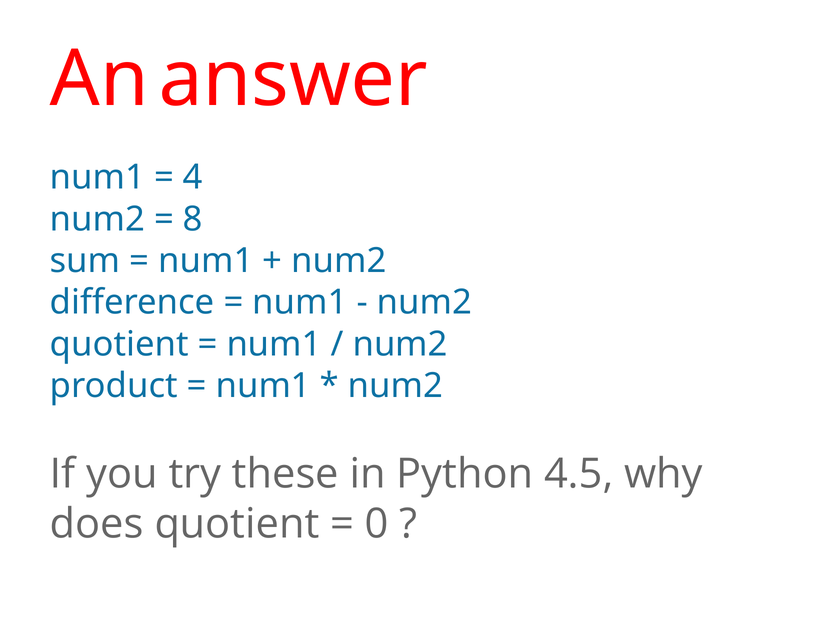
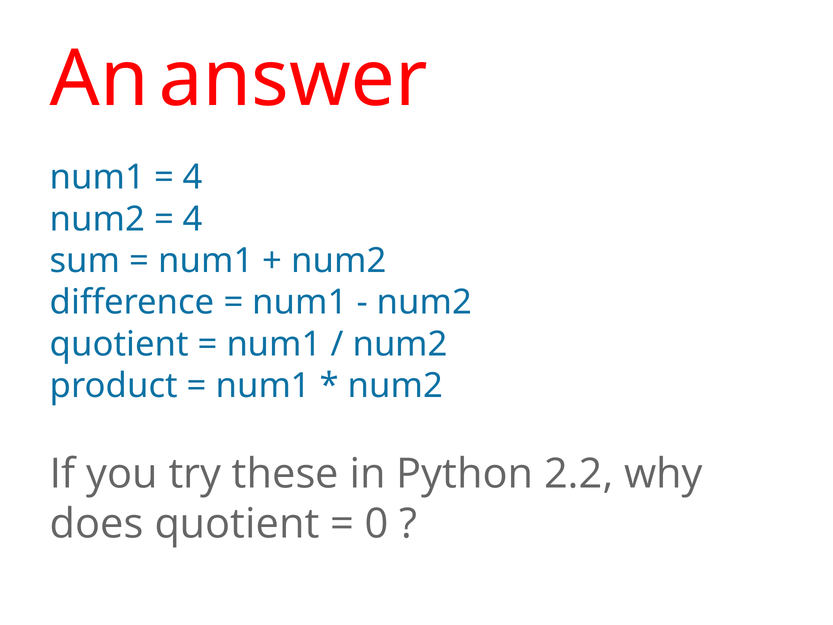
8: 8 -> 4 (193, 219)
4.5: 4.5 -> 2.2 (579, 474)
